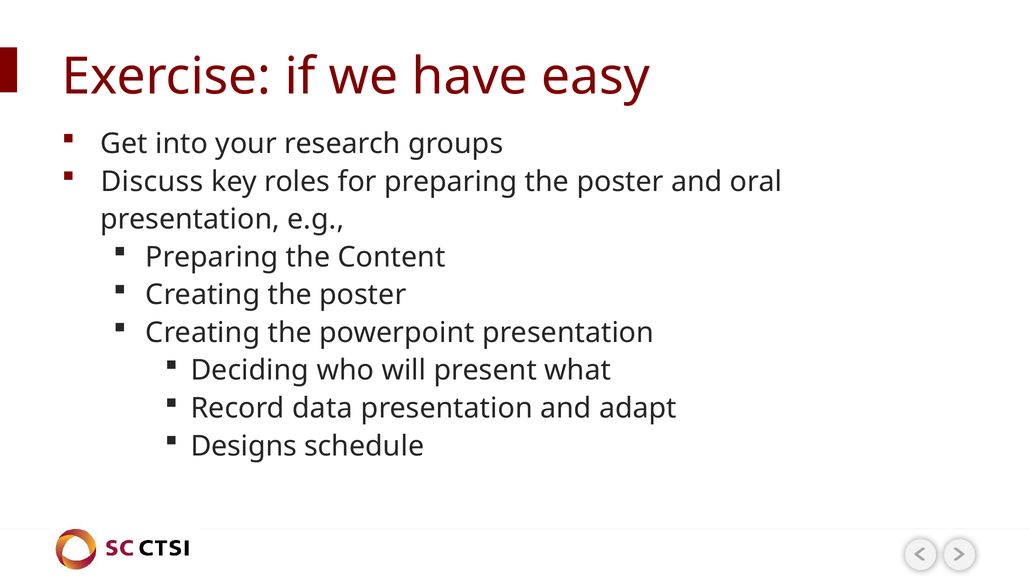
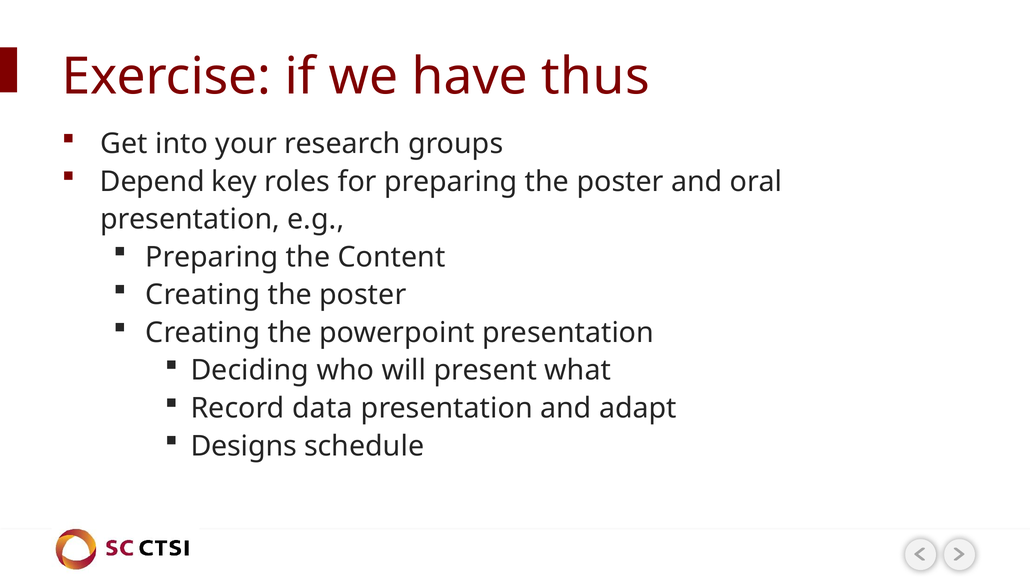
easy: easy -> thus (596, 77)
Discuss: Discuss -> Depend (152, 181)
